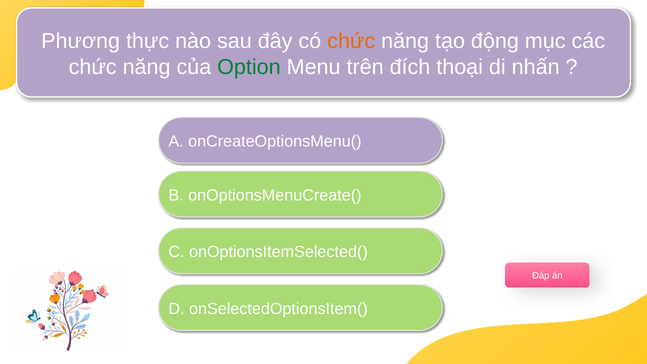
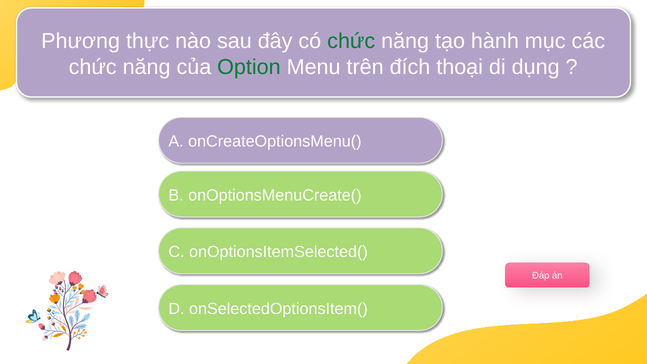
chức colour: orange -> green (351, 41)
động: động -> hành (495, 41)
nhấn: nhấn -> dụng (536, 67)
